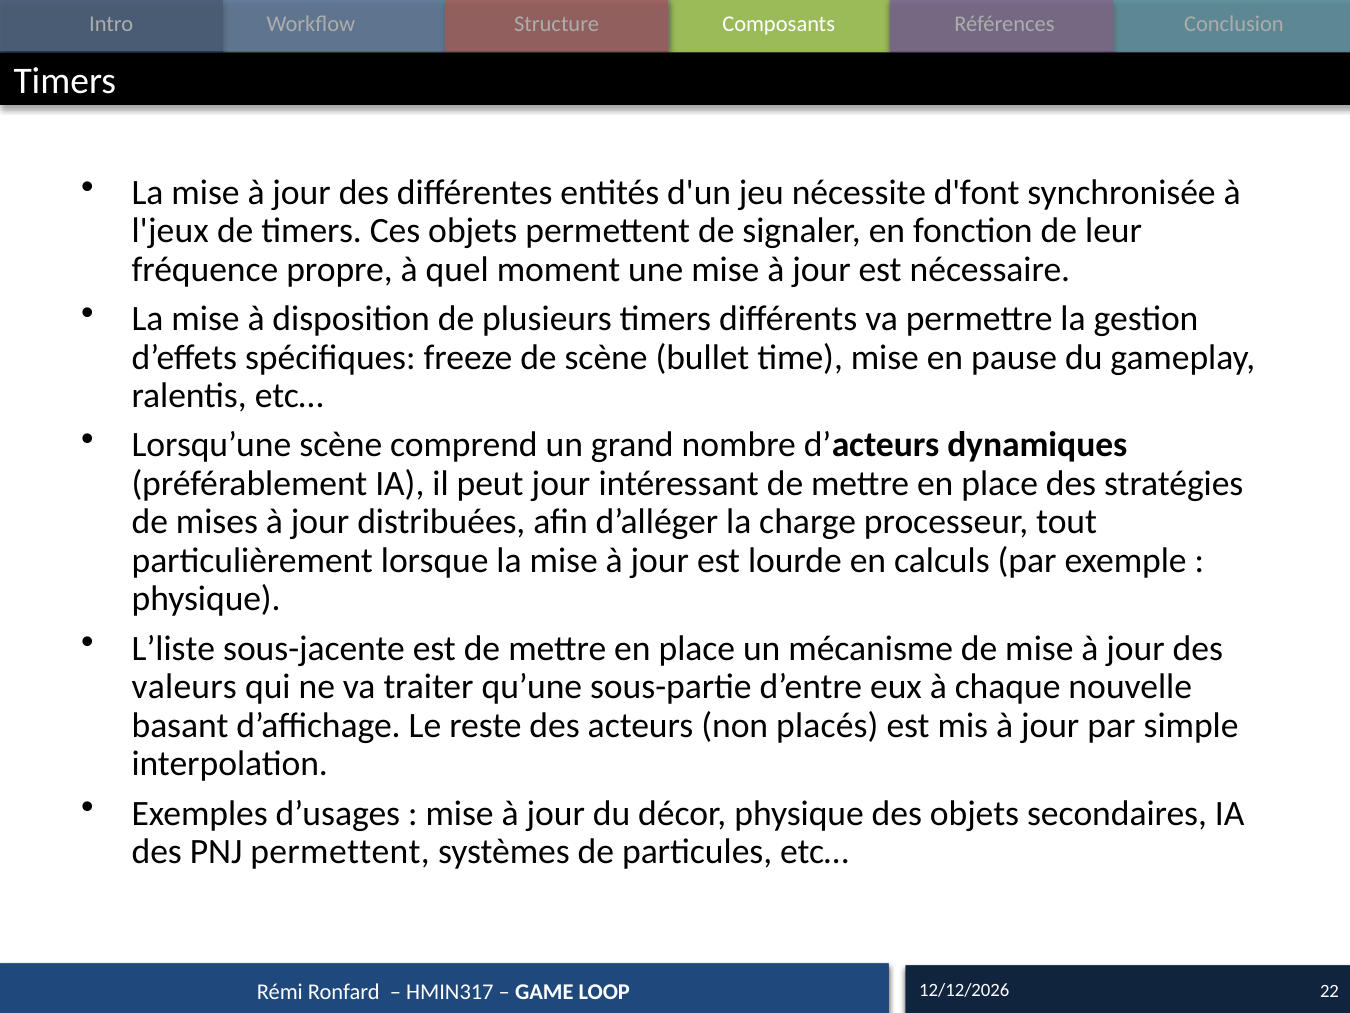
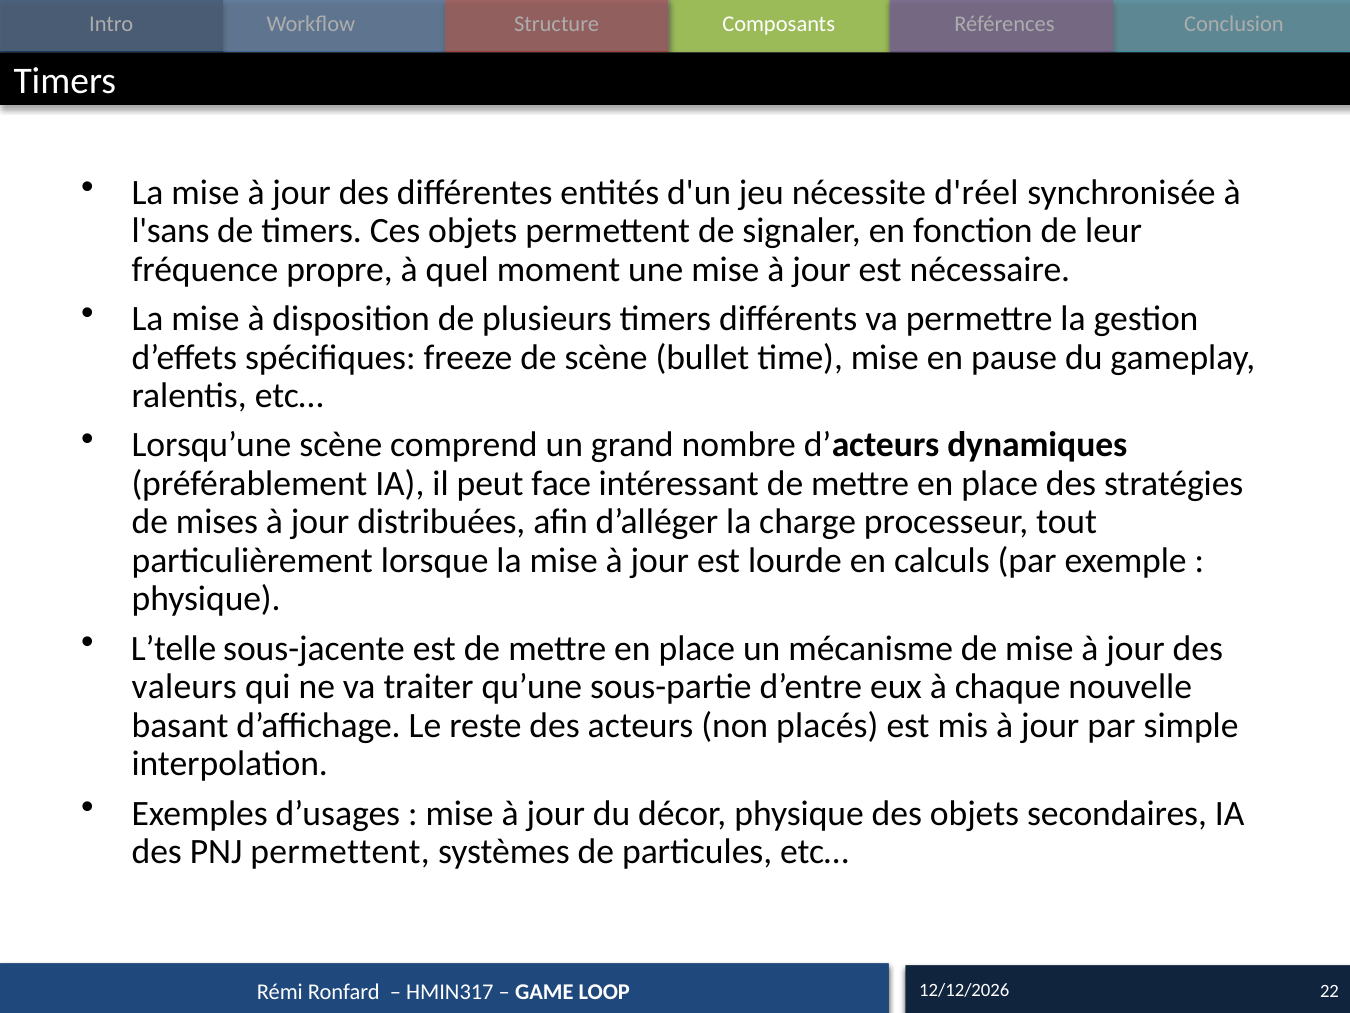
d'font: d'font -> d'réel (976, 193)
l'jeux: l'jeux -> l'sans (171, 231)
peut jour: jour -> face (561, 483)
L’liste: L’liste -> L’telle (174, 648)
